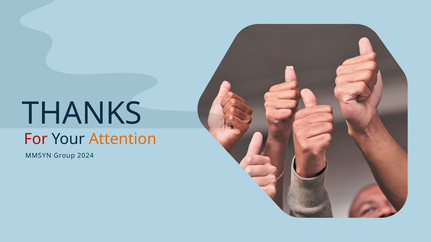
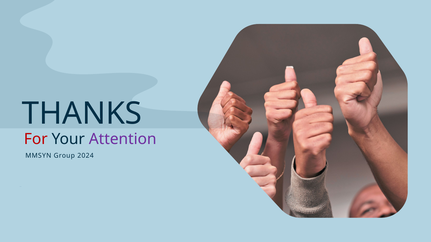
Attention colour: orange -> purple (123, 139)
